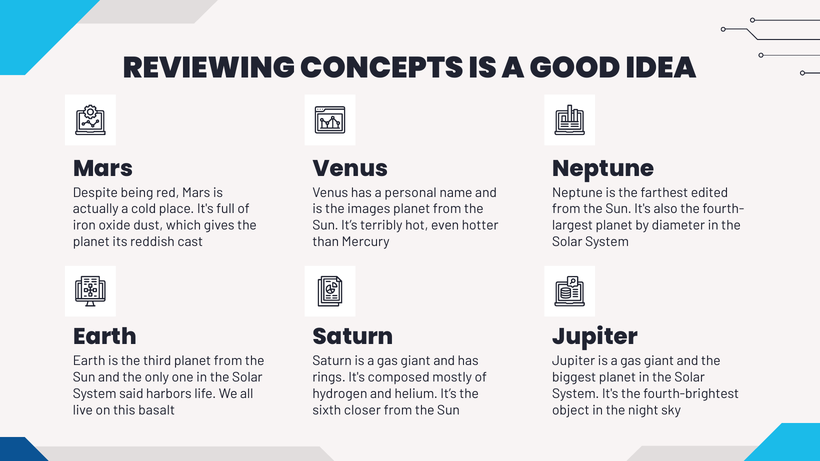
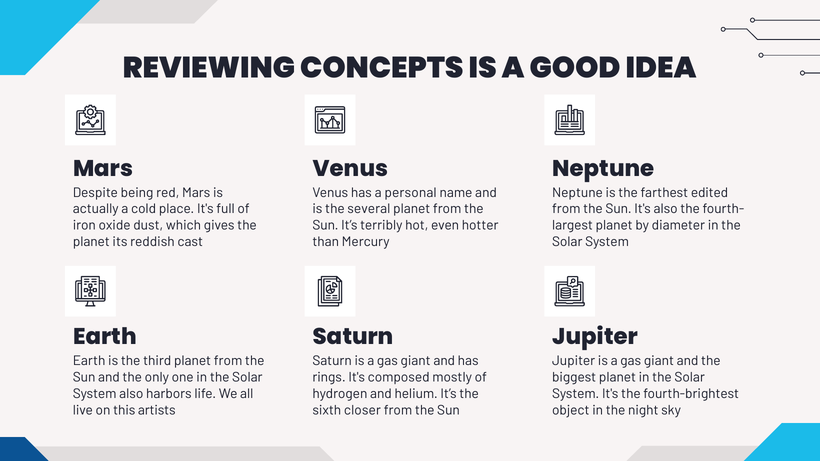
images: images -> several (369, 209)
System said: said -> also (131, 394)
basalt: basalt -> artists (157, 410)
